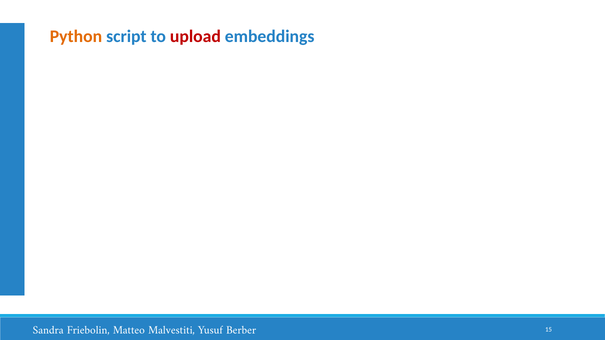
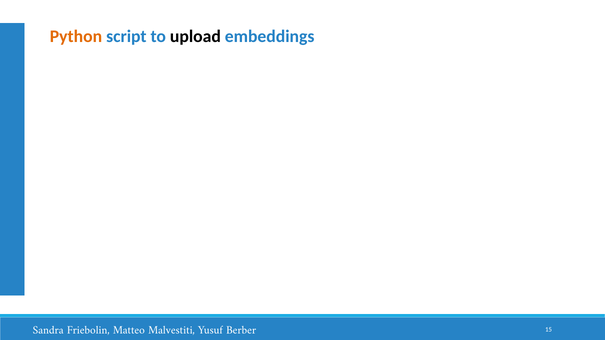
upload colour: red -> black (195, 37)
